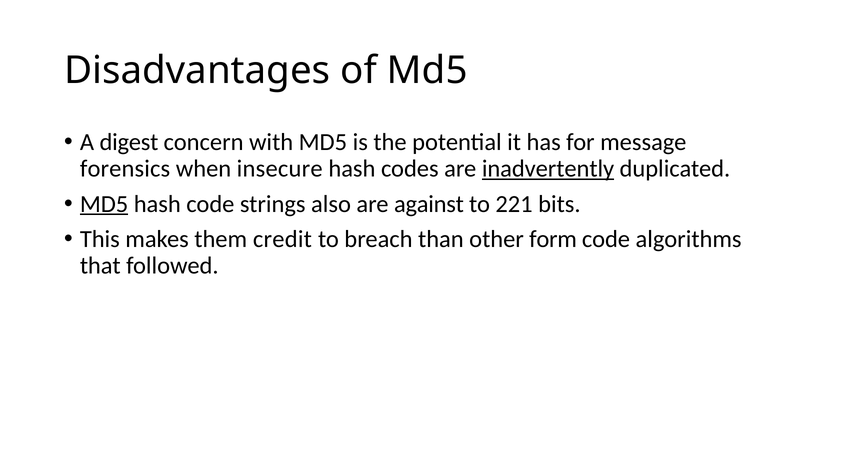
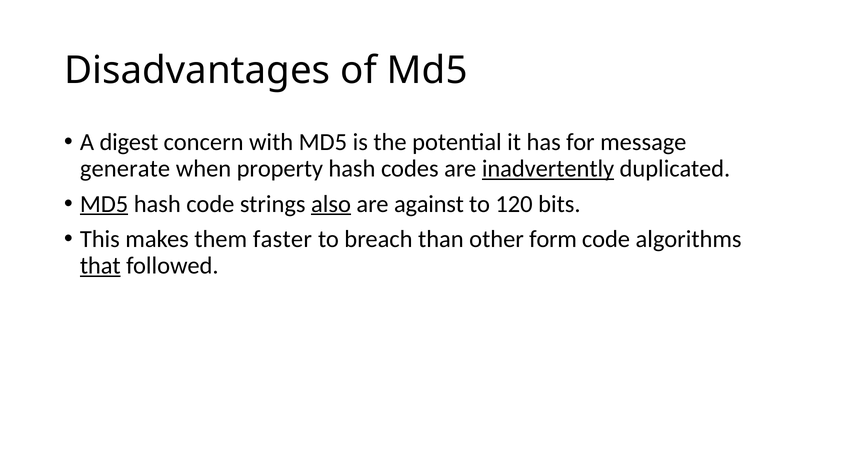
forensics: forensics -> generate (125, 169)
insecure: insecure -> property (280, 169)
also underline: none -> present (331, 204)
221: 221 -> 120 (514, 204)
credit: credit -> faster (282, 239)
that underline: none -> present (100, 266)
